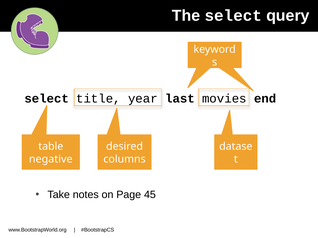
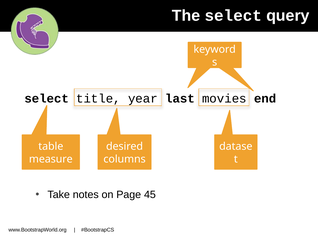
negative: negative -> measure (51, 159)
